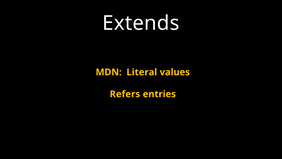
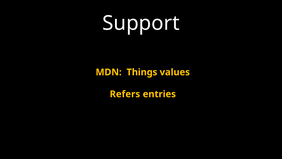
Extends: Extends -> Support (141, 23)
Literal: Literal -> Things (142, 72)
